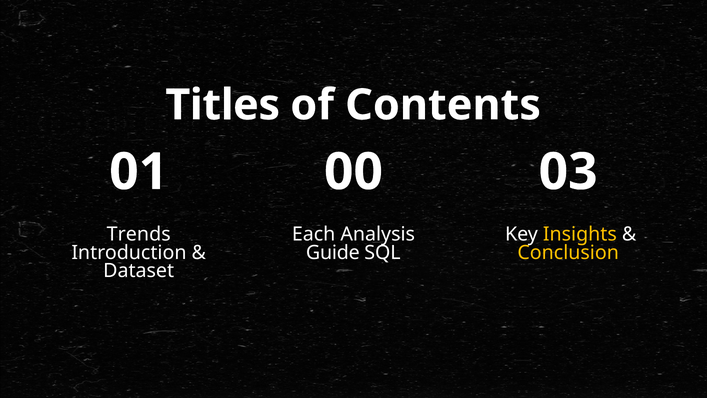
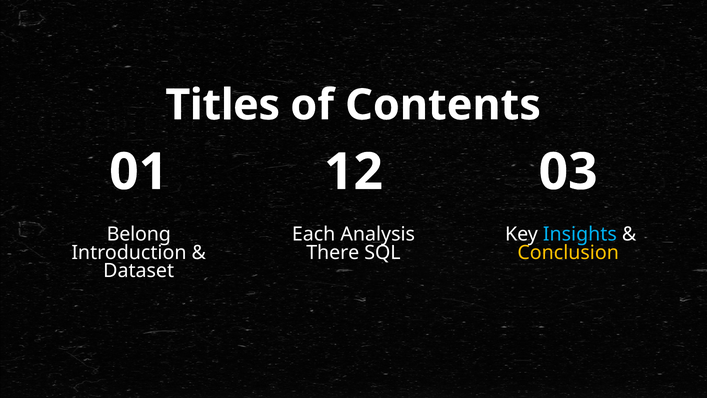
00: 00 -> 12 (353, 172)
Trends: Trends -> Belong (139, 234)
Insights colour: yellow -> light blue (580, 234)
Guide: Guide -> There (333, 252)
